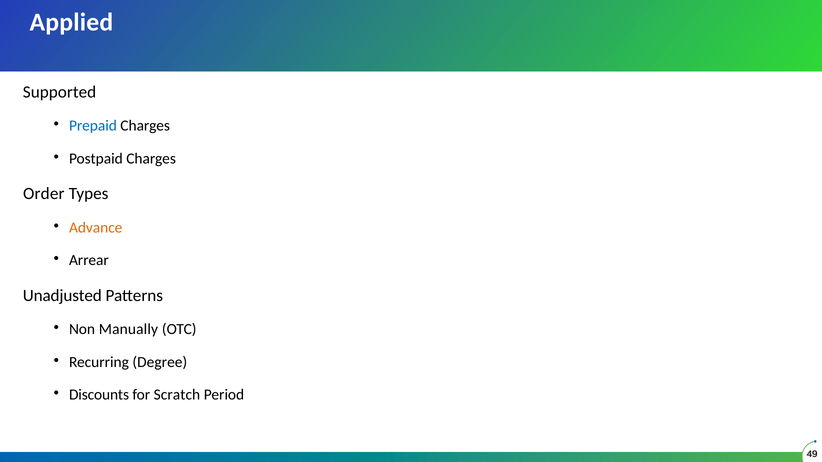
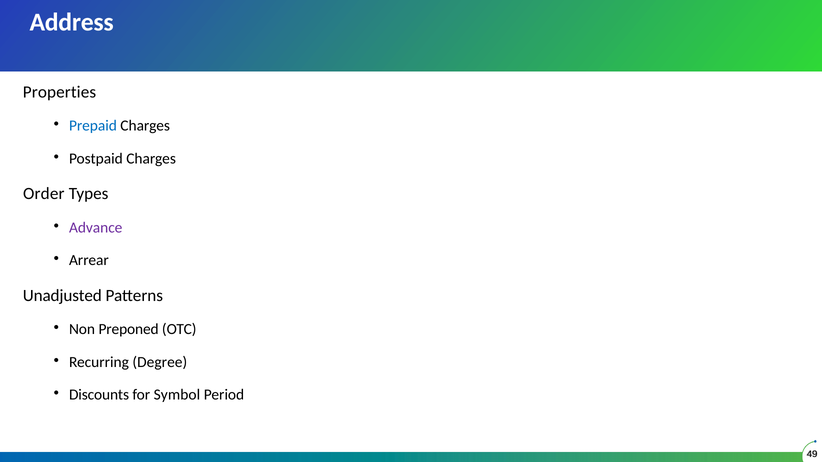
Applied: Applied -> Address (72, 22)
Supported: Supported -> Properties (59, 92)
Advance colour: orange -> purple (96, 228)
Manually: Manually -> Preponed (129, 329)
Scratch: Scratch -> Symbol (177, 395)
